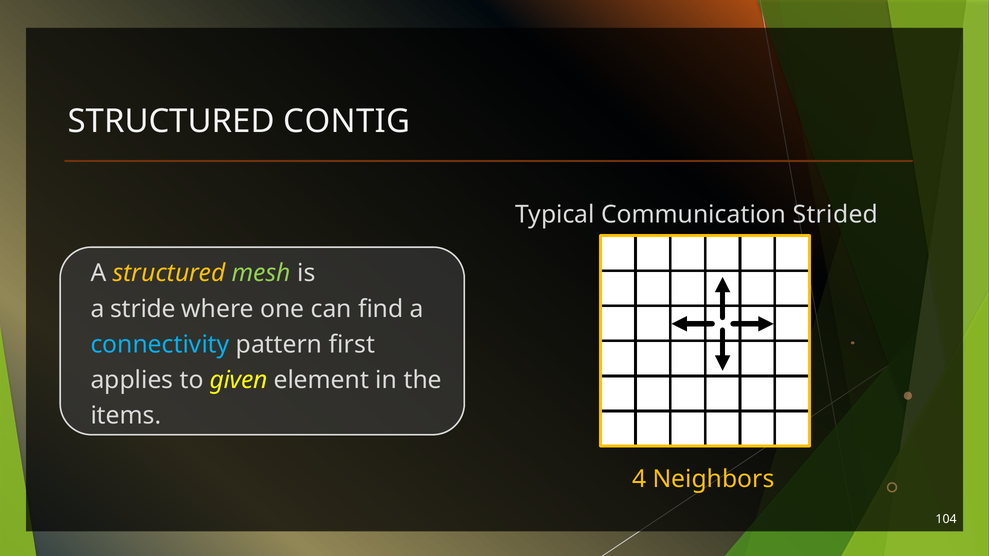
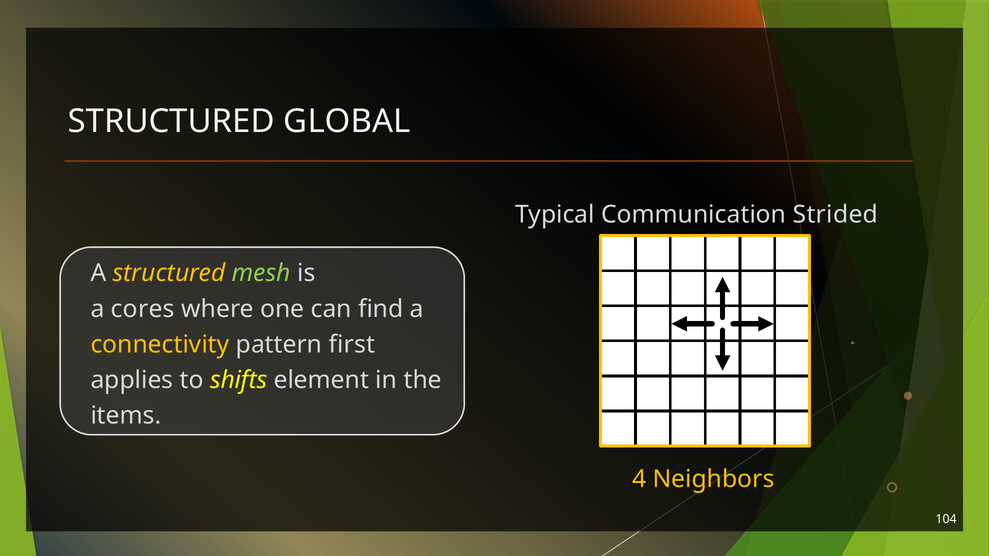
CONTIG: CONTIG -> GLOBAL (347, 121)
stride: stride -> cores (143, 309)
connectivity colour: light blue -> yellow (160, 345)
given: given -> shifts (239, 380)
